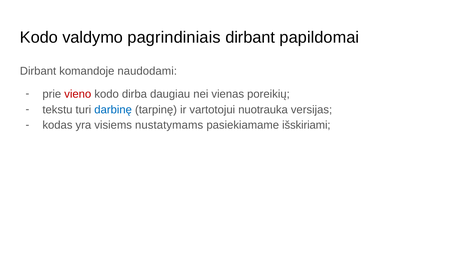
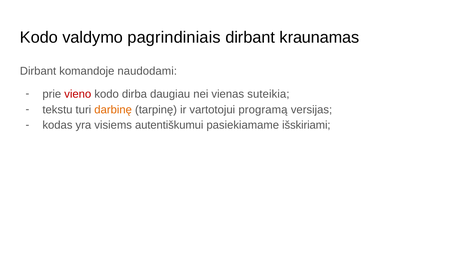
papildomai: papildomai -> kraunamas (320, 37)
poreikių: poreikių -> suteikia (268, 94)
darbinę colour: blue -> orange (113, 110)
nuotrauka: nuotrauka -> programą (263, 110)
nustatymams: nustatymams -> autentiškumui (169, 125)
